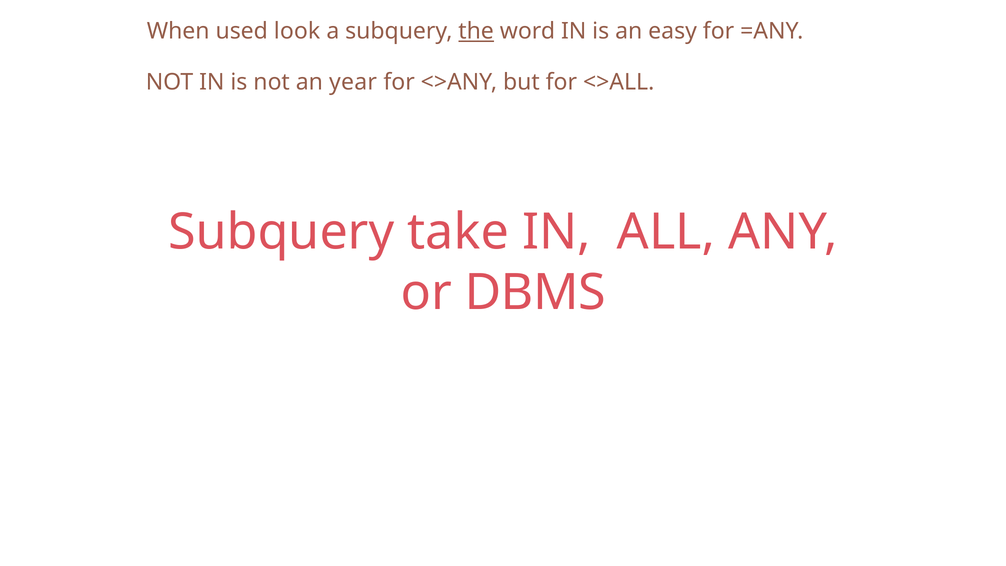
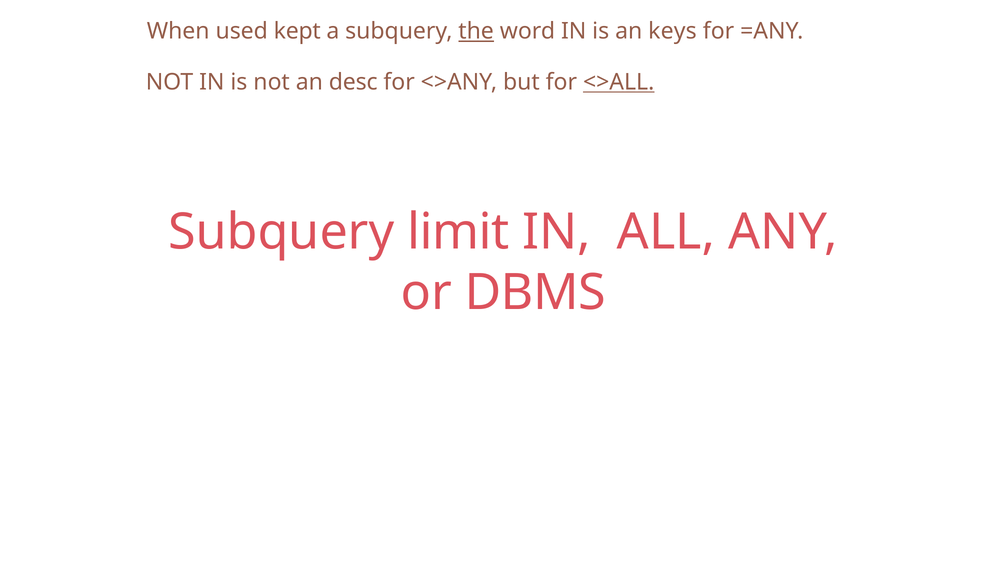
look: look -> kept (297, 31)
easy: easy -> keys (672, 31)
year: year -> desc (353, 82)
<>ALL underline: none -> present (619, 82)
take: take -> limit (458, 232)
